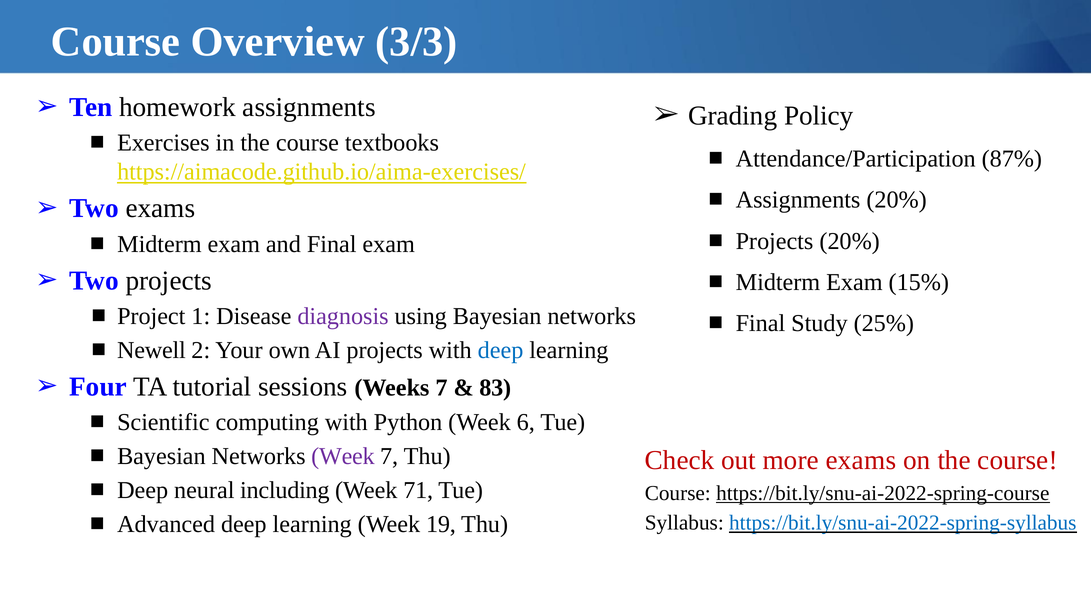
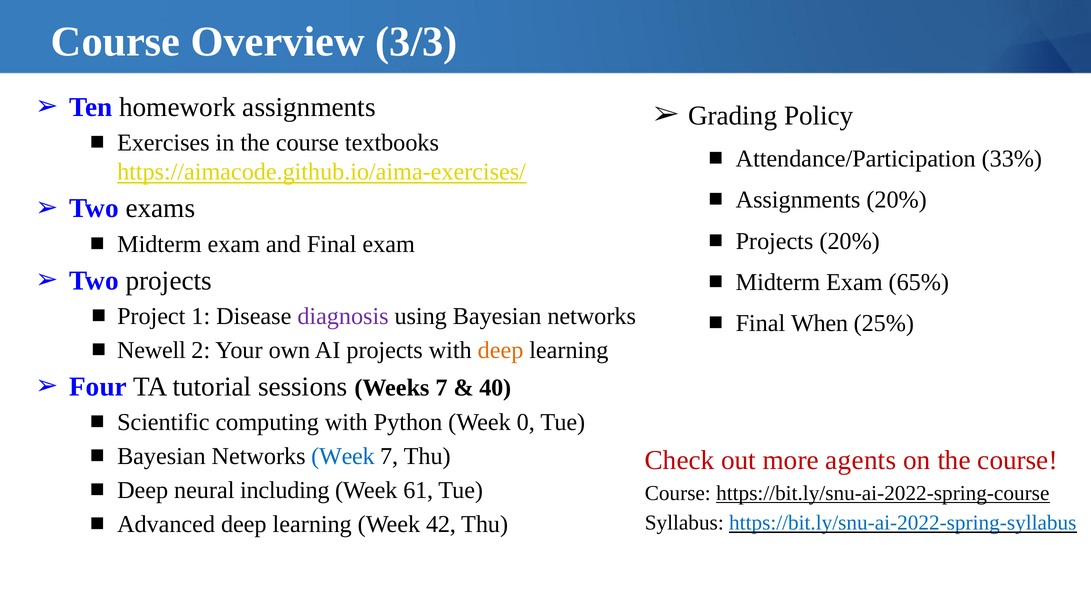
87%: 87% -> 33% (1012, 159)
15%: 15% -> 65% (919, 282)
Study: Study -> When (820, 323)
deep colour: blue -> orange (501, 350)
83: 83 -> 40 (495, 388)
6: 6 -> 0 (526, 422)
Week colour: purple -> blue (343, 456)
more exams: exams -> agents (861, 460)
71: 71 -> 61 (418, 490)
19: 19 -> 42 (441, 524)
